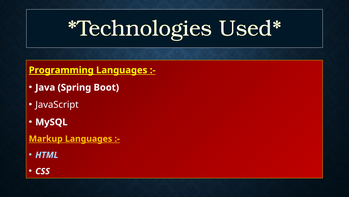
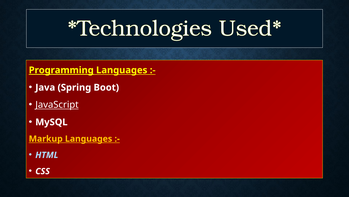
JavaScript underline: none -> present (57, 104)
